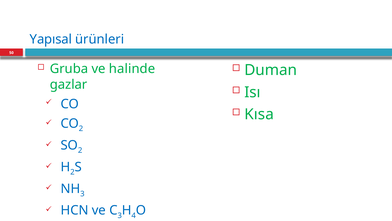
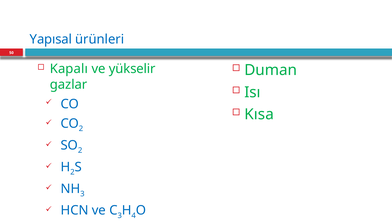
Gruba: Gruba -> Kapalı (69, 69)
halinde: halinde -> yükselir (132, 69)
